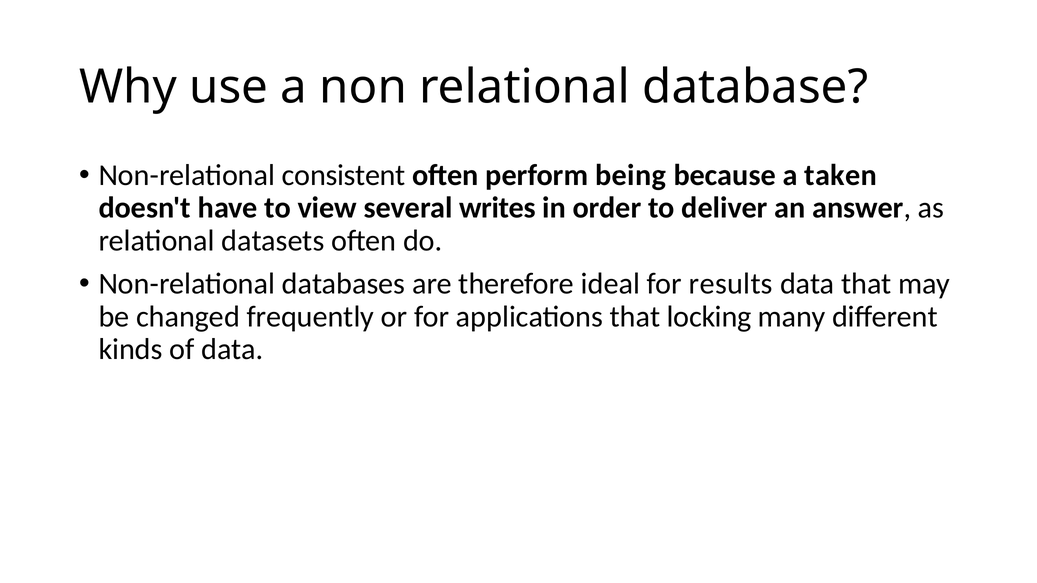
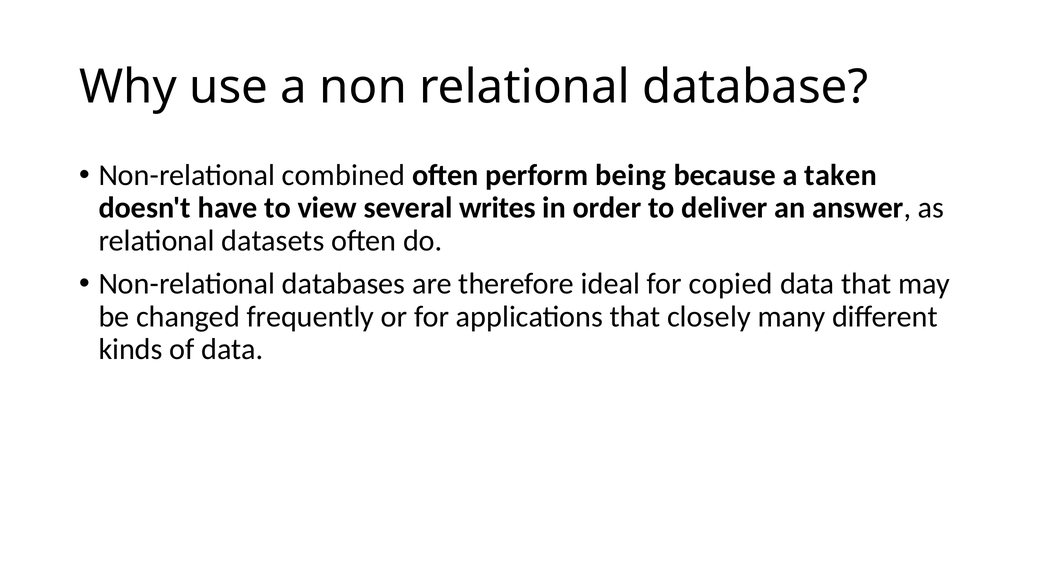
consistent: consistent -> combined (344, 175)
results: results -> copied (731, 284)
locking: locking -> closely (709, 317)
